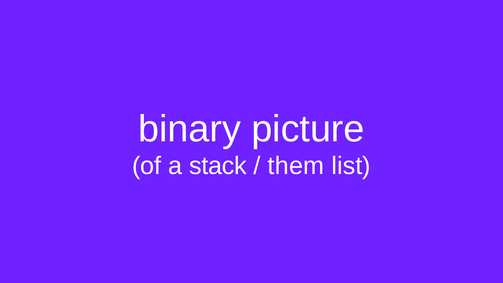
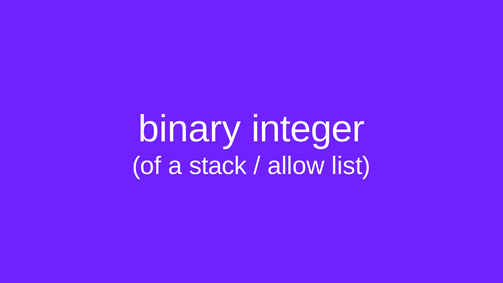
picture: picture -> integer (308, 129)
them: them -> allow (296, 166)
